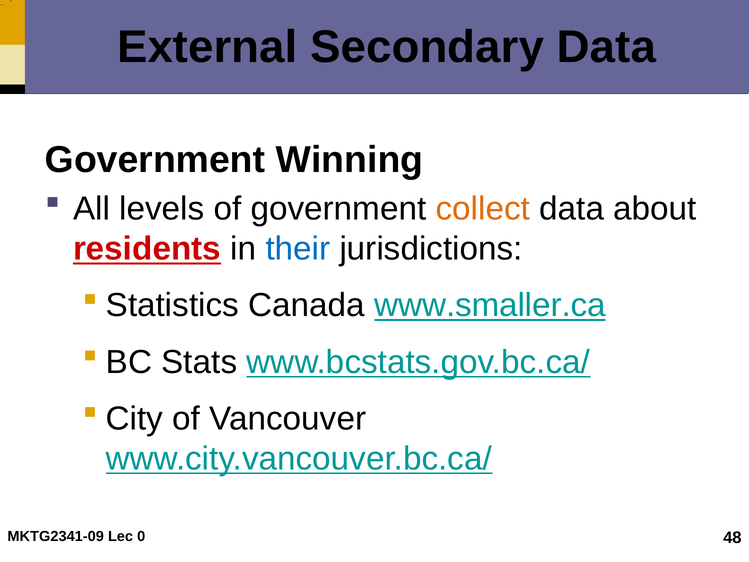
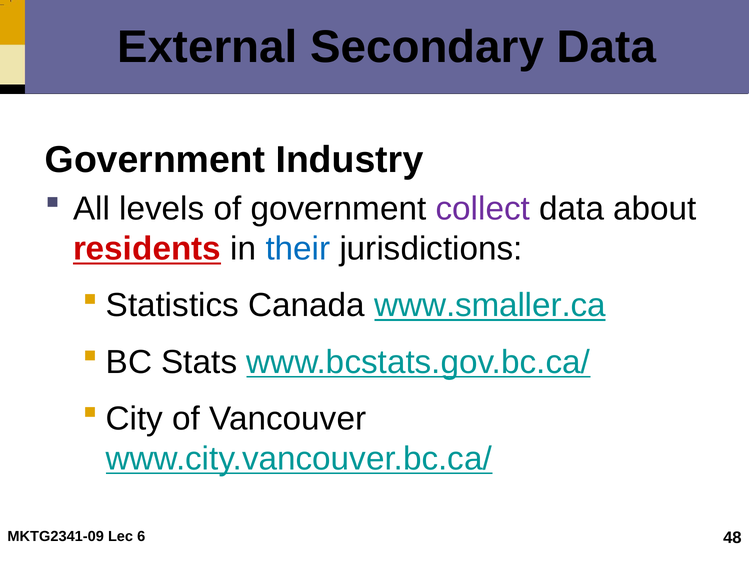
Winning: Winning -> Industry (350, 160)
collect colour: orange -> purple (483, 209)
0: 0 -> 6 (141, 536)
